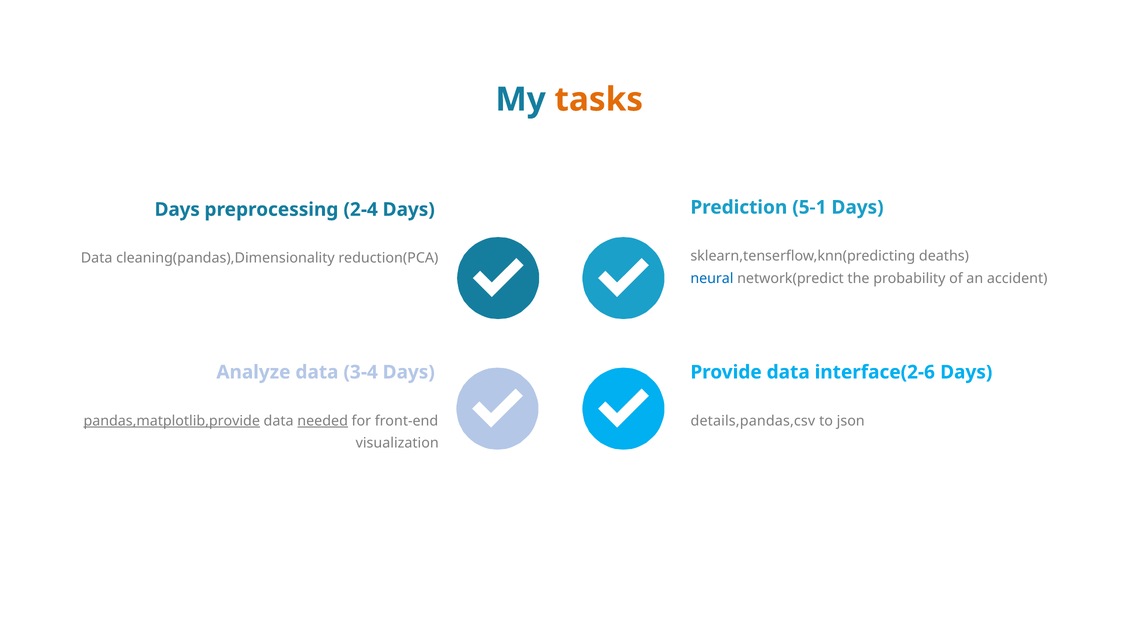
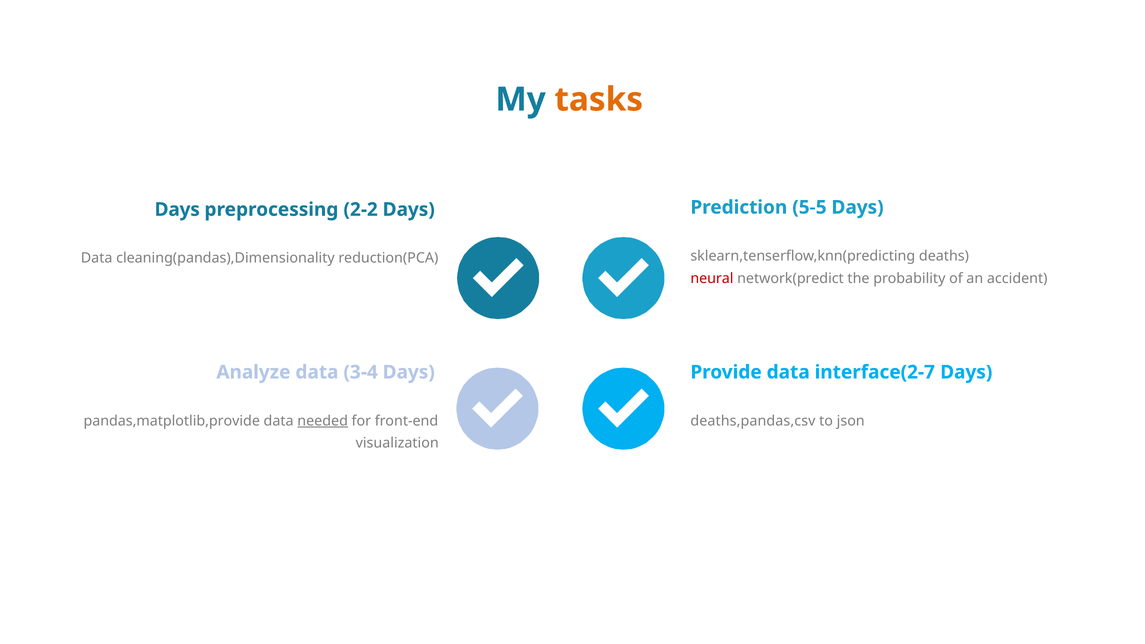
5-1: 5-1 -> 5-5 (809, 207)
2-4: 2-4 -> 2-2 (361, 210)
neural colour: blue -> red (712, 278)
interface(2-6: interface(2-6 -> interface(2-7 (875, 372)
pandas,matplotlib,provide underline: present -> none (172, 421)
details,pandas,csv: details,pandas,csv -> deaths,pandas,csv (753, 421)
